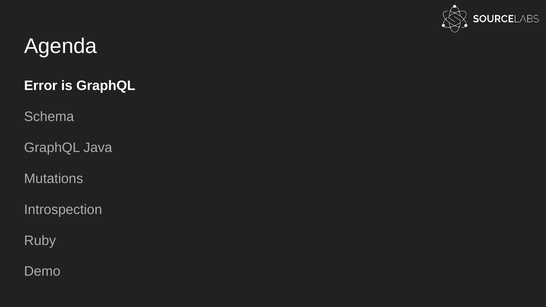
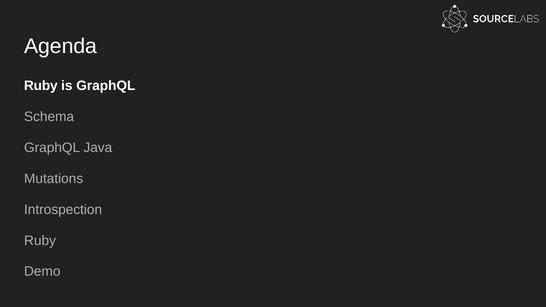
Error: Error -> Ruby (41, 86)
